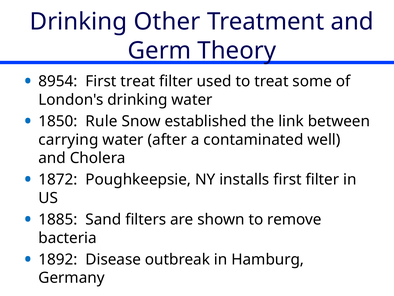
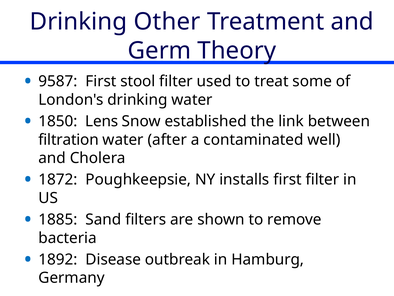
8954: 8954 -> 9587 (58, 81)
First treat: treat -> stool (138, 81)
Rule: Rule -> Lens (102, 121)
carrying: carrying -> filtration (69, 139)
